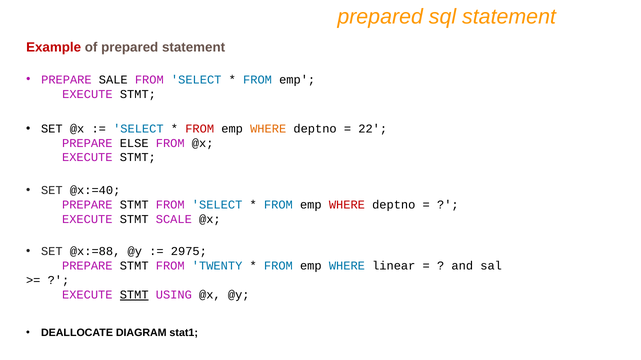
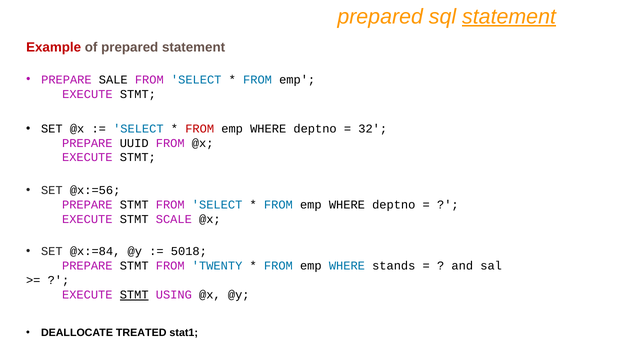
statement underline: none -> present (509, 17)
WHERE colour: orange -> black (268, 129)
22: 22 -> 32 (373, 129)
ELSE: ELSE -> UUID (134, 143)
@x:=40: @x:=40 -> @x:=56 (95, 191)
WHERE colour: red -> black (347, 205)
@x:=88: @x:=88 -> @x:=84 (95, 252)
2975: 2975 -> 5018 (189, 252)
linear: linear -> stands (394, 266)
DIAGRAM: DIAGRAM -> TREATED (141, 333)
